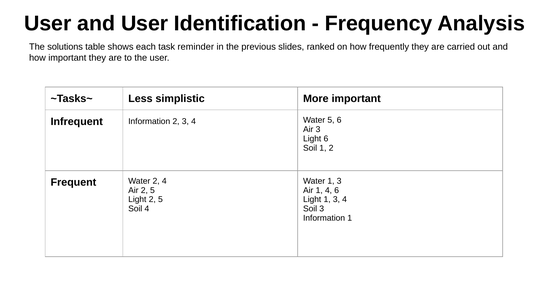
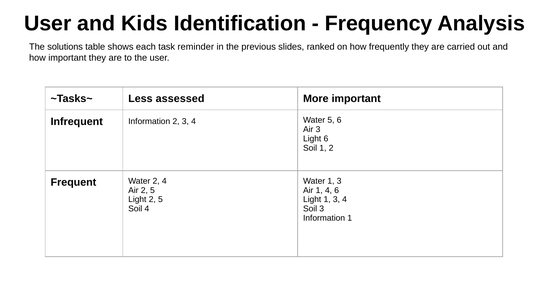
and User: User -> Kids (144, 24)
simplistic: simplistic -> assessed (180, 99)
